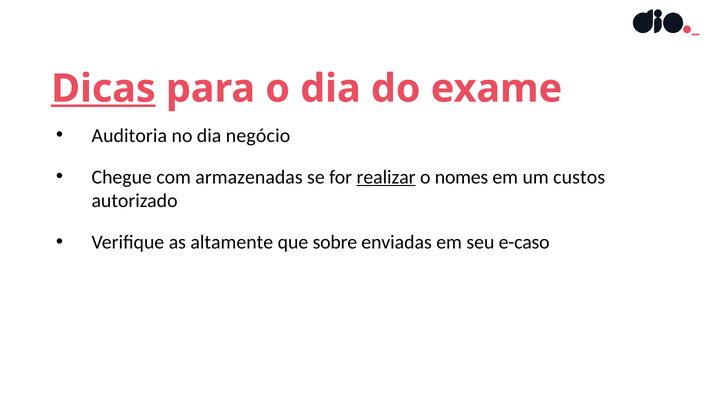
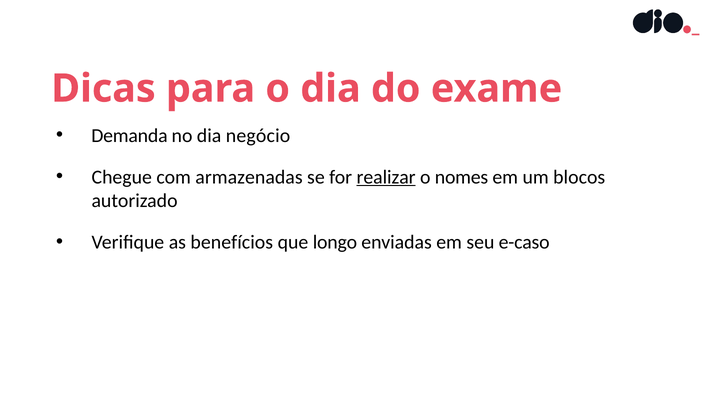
Dicas underline: present -> none (103, 89)
Auditoria: Auditoria -> Demanda (129, 136)
custos: custos -> blocos (579, 177)
altamente: altamente -> benefícios (232, 243)
sobre: sobre -> longo (335, 243)
